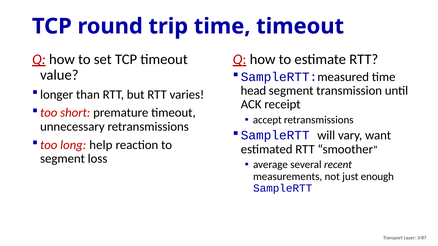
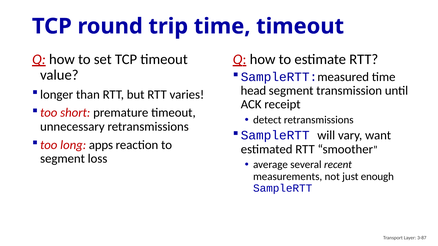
accept: accept -> detect (267, 120)
help: help -> apps (101, 145)
